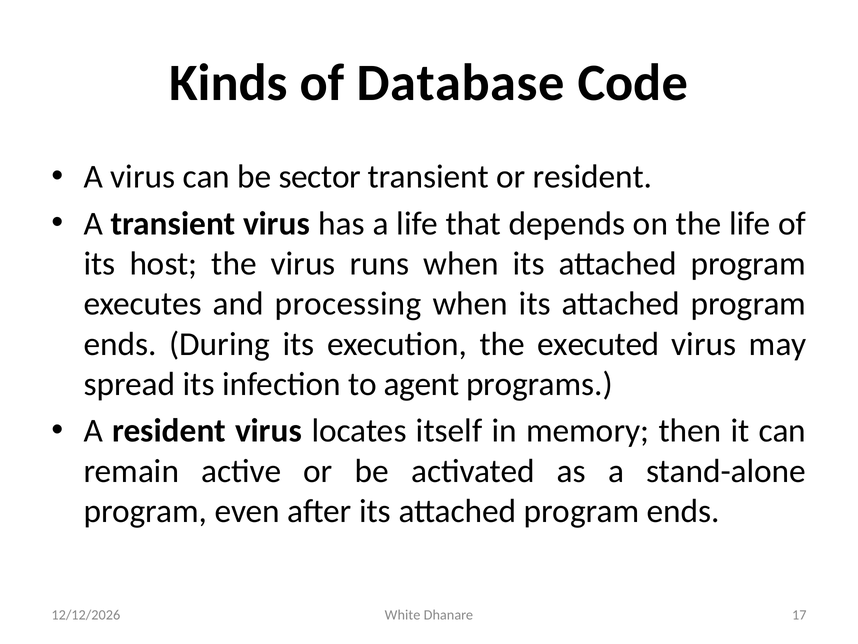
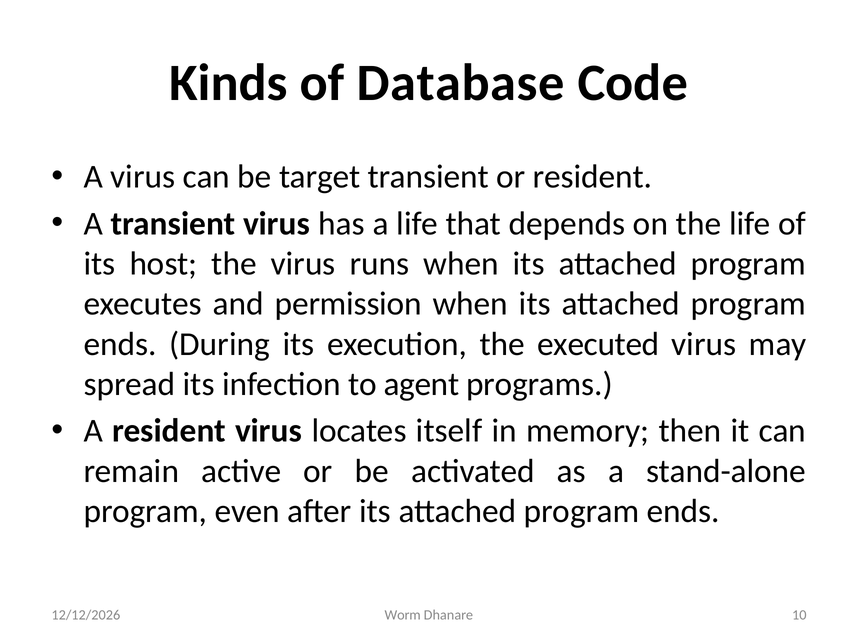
sector: sector -> target (320, 177)
processing: processing -> permission (348, 304)
White: White -> Worm (403, 614)
17: 17 -> 10 (799, 614)
